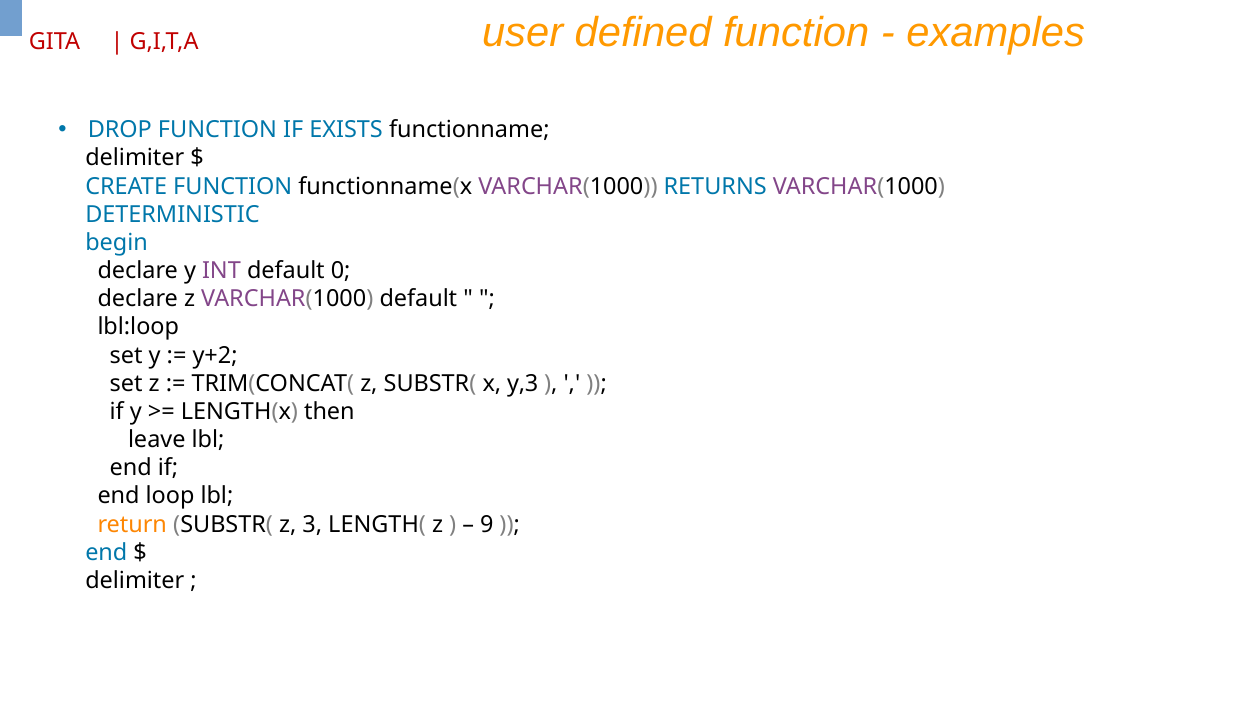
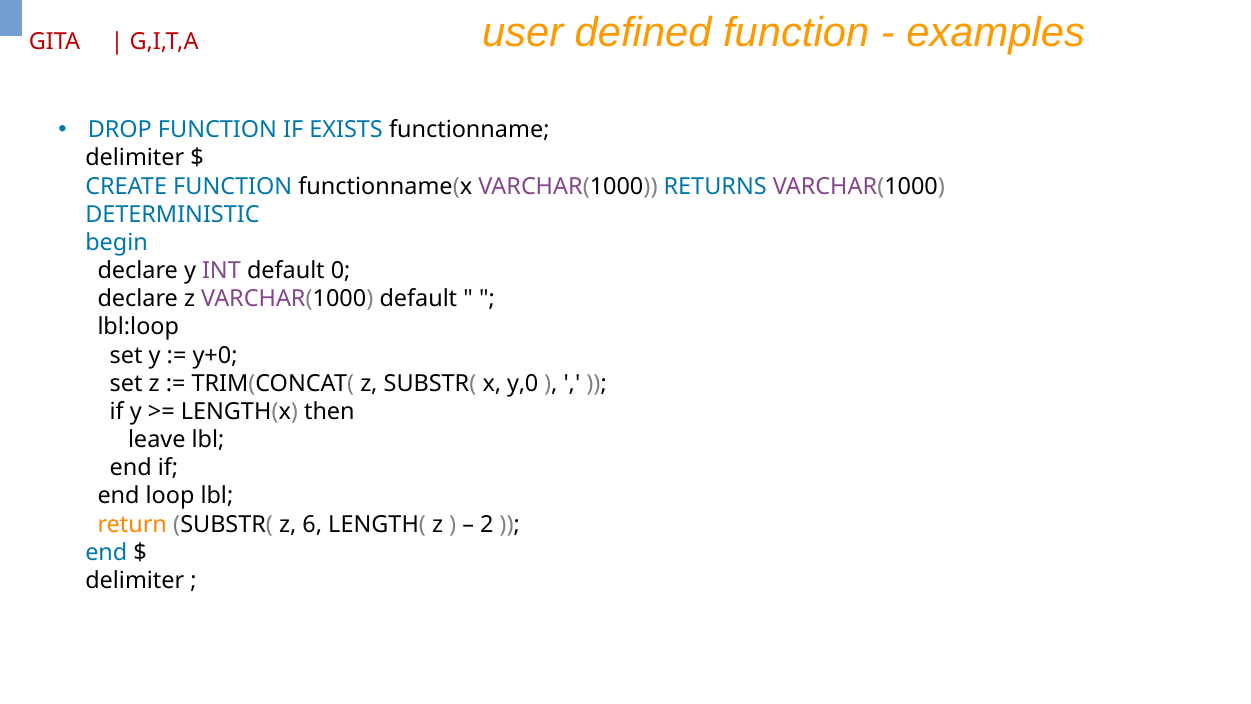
y+2: y+2 -> y+0 (215, 355)
y,3: y,3 -> y,0 (523, 383)
3: 3 -> 6 (312, 524)
9: 9 -> 2 (487, 524)
